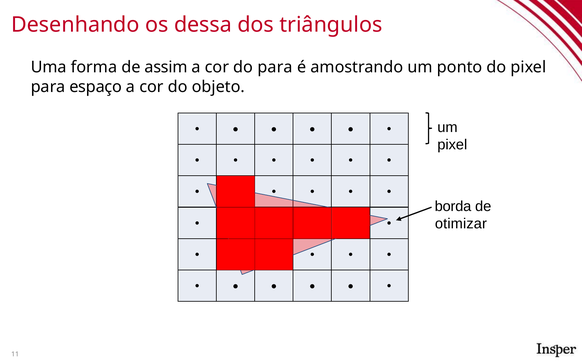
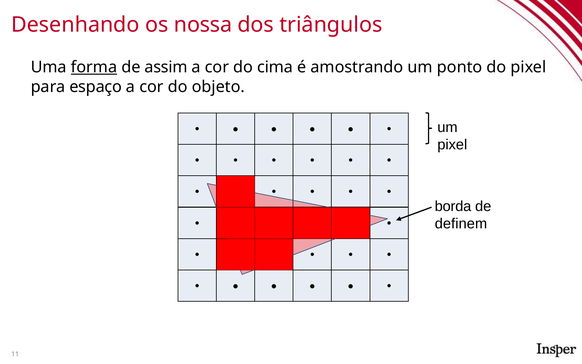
dessa: dessa -> nossa (203, 25)
forma underline: none -> present (94, 67)
do para: para -> cima (275, 67)
otimizar: otimizar -> definem (461, 224)
